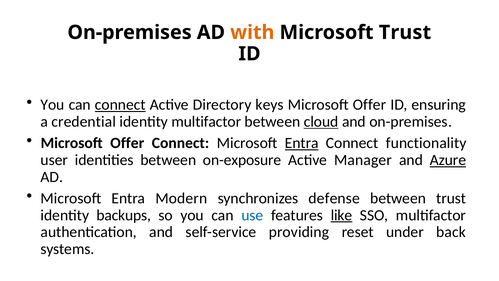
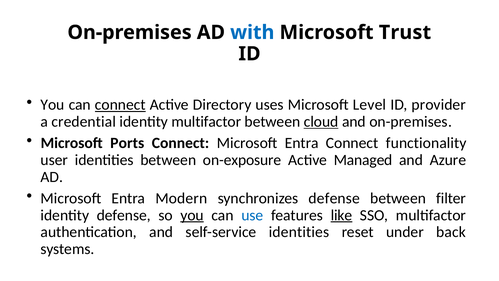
with colour: orange -> blue (252, 32)
keys: keys -> uses (270, 105)
Offer: Offer -> Level (370, 105)
ensuring: ensuring -> provider (439, 105)
Offer: Offer -> Ports (127, 143)
Entra underline: present -> none (302, 143)
Manager: Manager -> Managed (363, 160)
Azure underline: present -> none (448, 160)
between trust: trust -> filter (451, 198)
identity backups: backups -> defense (124, 215)
you underline: none -> present (192, 215)
self-service providing: providing -> identities (299, 232)
